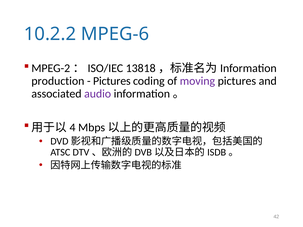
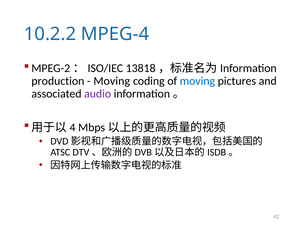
MPEG-6: MPEG-6 -> MPEG-4 (115, 34)
Pictures: Pictures -> Moving (112, 81)
moving colour: purple -> blue (197, 81)
